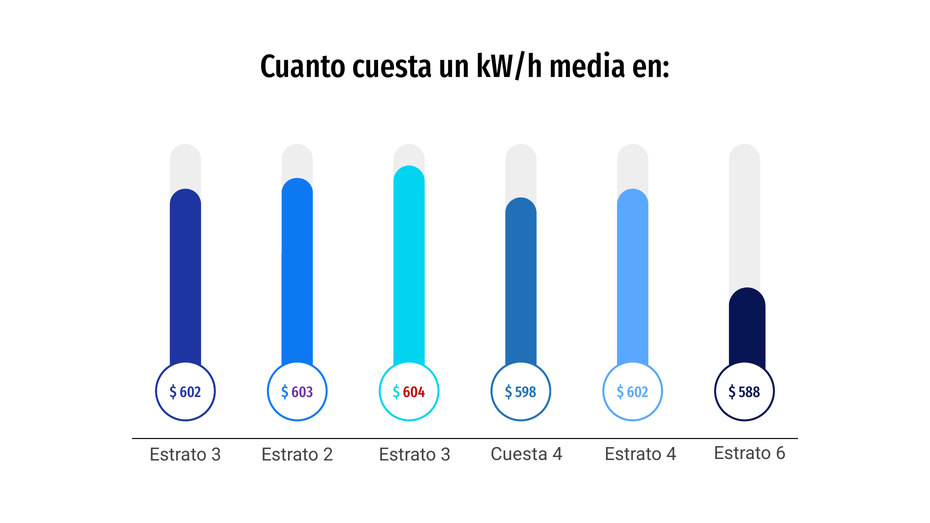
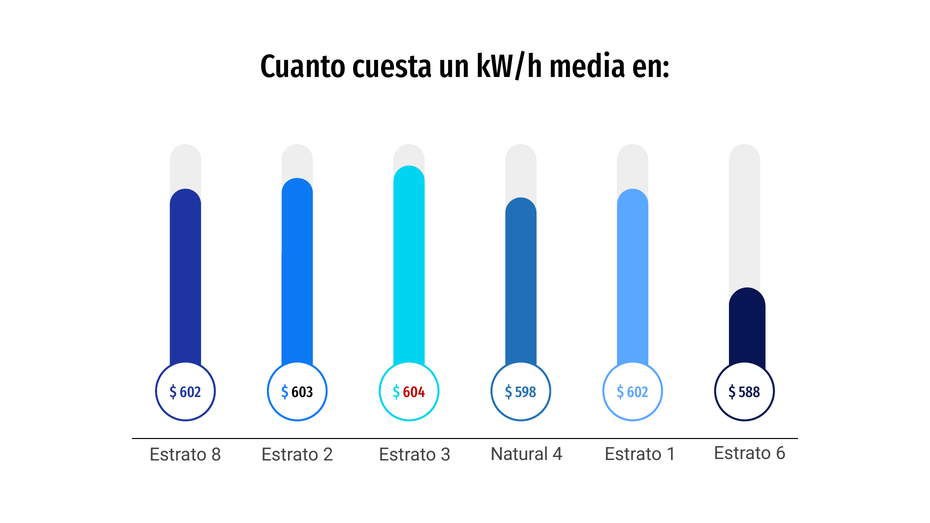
603 colour: purple -> black (302, 392)
Cuesta: Cuesta -> Natural (519, 454)
Estrato 4: 4 -> 1 (671, 454)
3: 3 -> 8 (216, 455)
